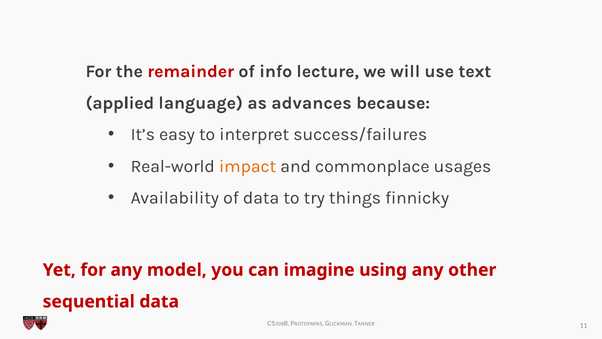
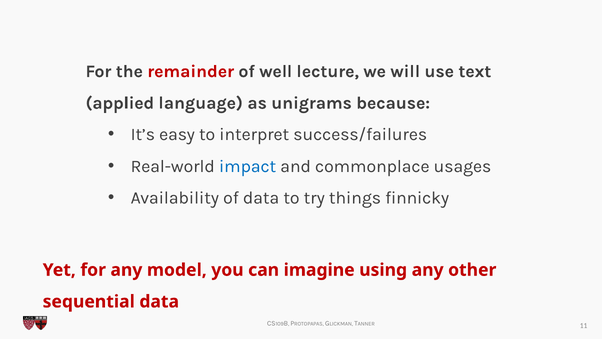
info: info -> well (276, 71)
advances: advances -> unigrams (312, 103)
impact colour: orange -> blue (248, 166)
